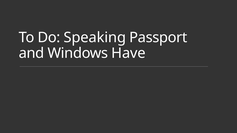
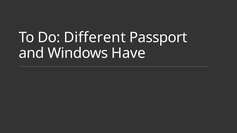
Speaking: Speaking -> Different (95, 38)
